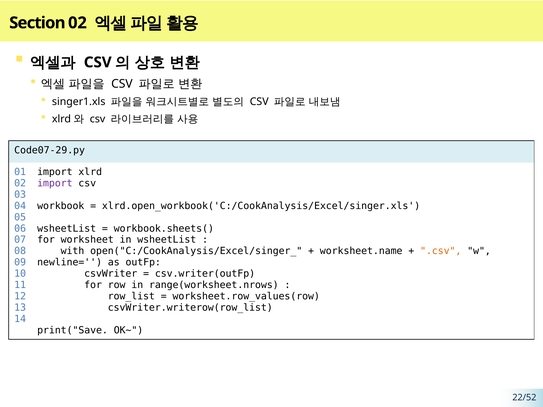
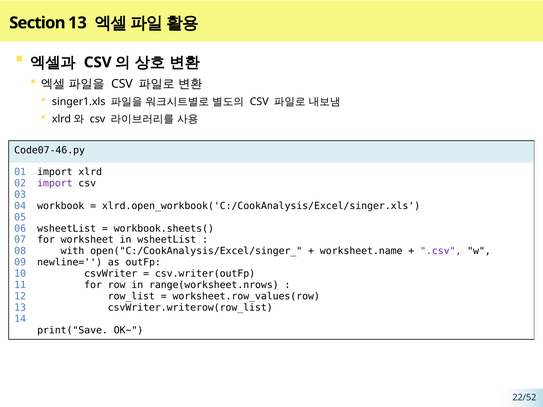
Section 02: 02 -> 13 (77, 23)
Code07-29.py: Code07-29.py -> Code07-46.py (50, 150)
.csv colour: orange -> purple (441, 251)
